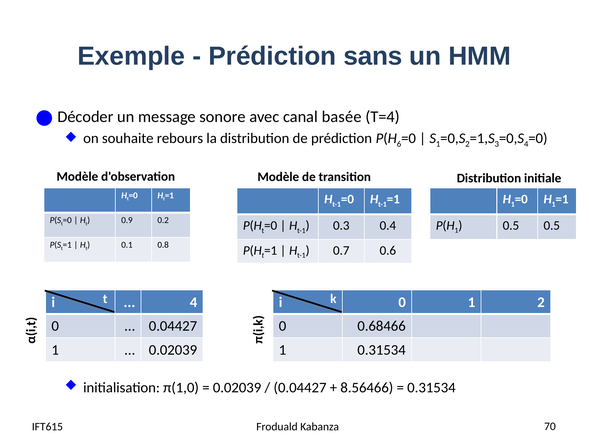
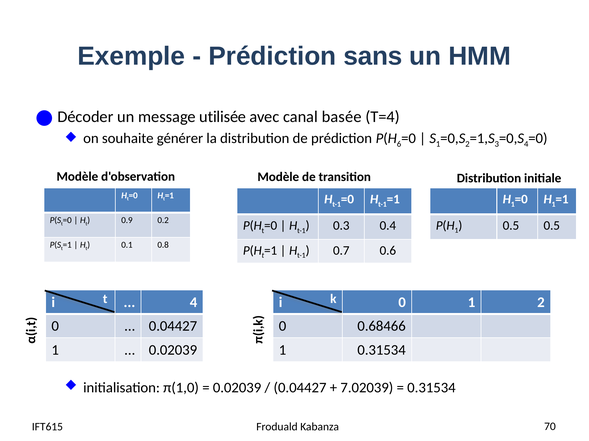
sonore: sonore -> utilisée (223, 117)
rebours: rebours -> générer (180, 138)
8.56466: 8.56466 -> 7.02039 (367, 388)
